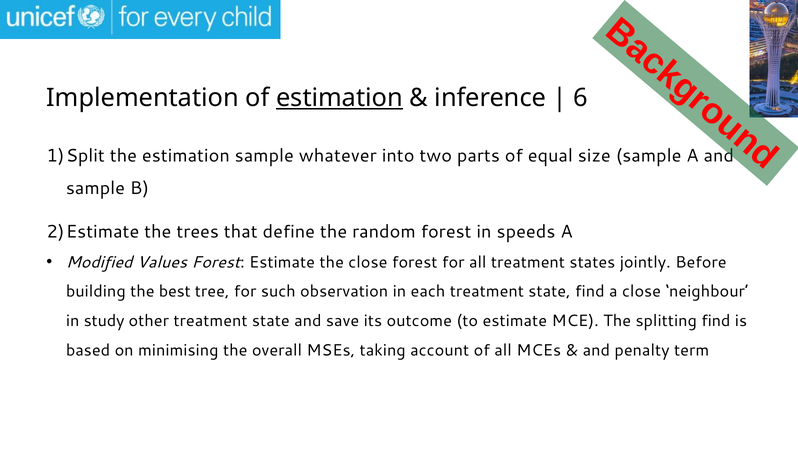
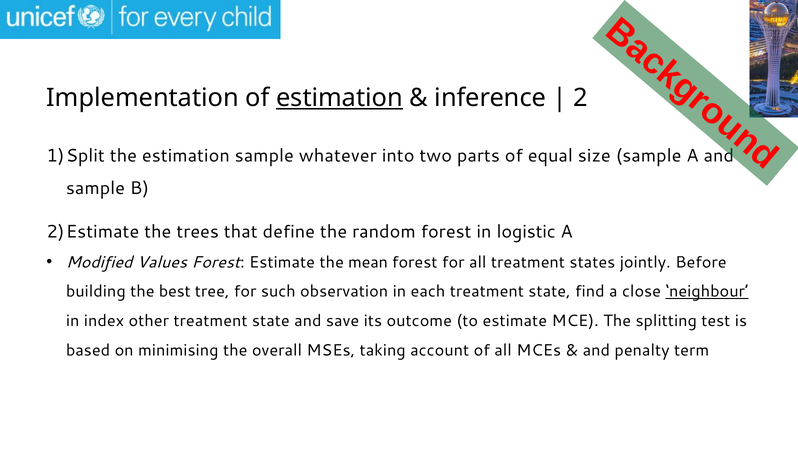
6: 6 -> 2 (581, 98)
speeds: speeds -> logistic (526, 232)
the close: close -> mean (368, 262)
neighbour underline: none -> present (707, 292)
study: study -> index (104, 321)
splitting find: find -> test (716, 321)
